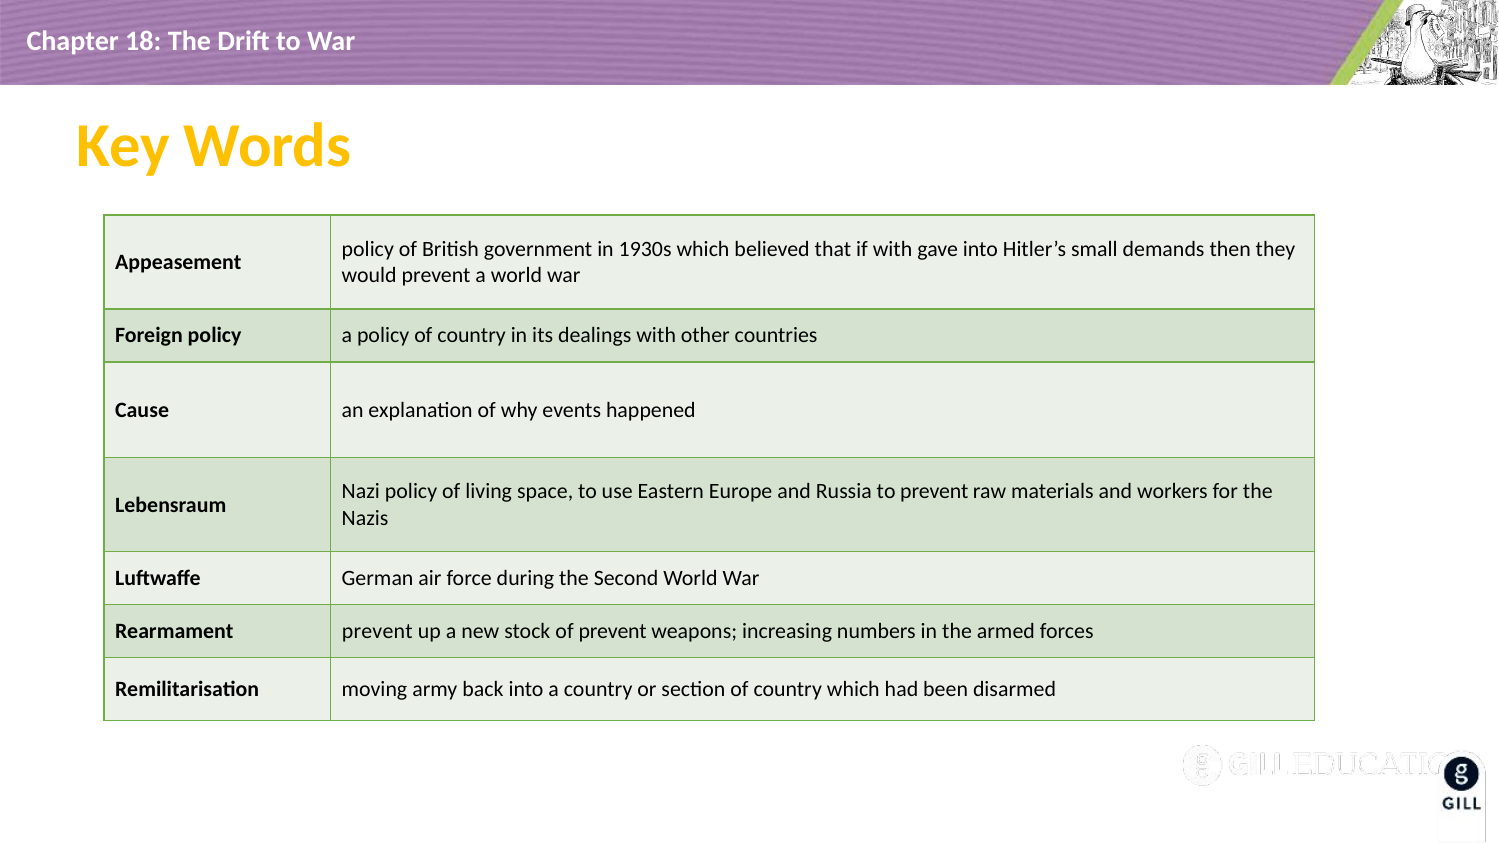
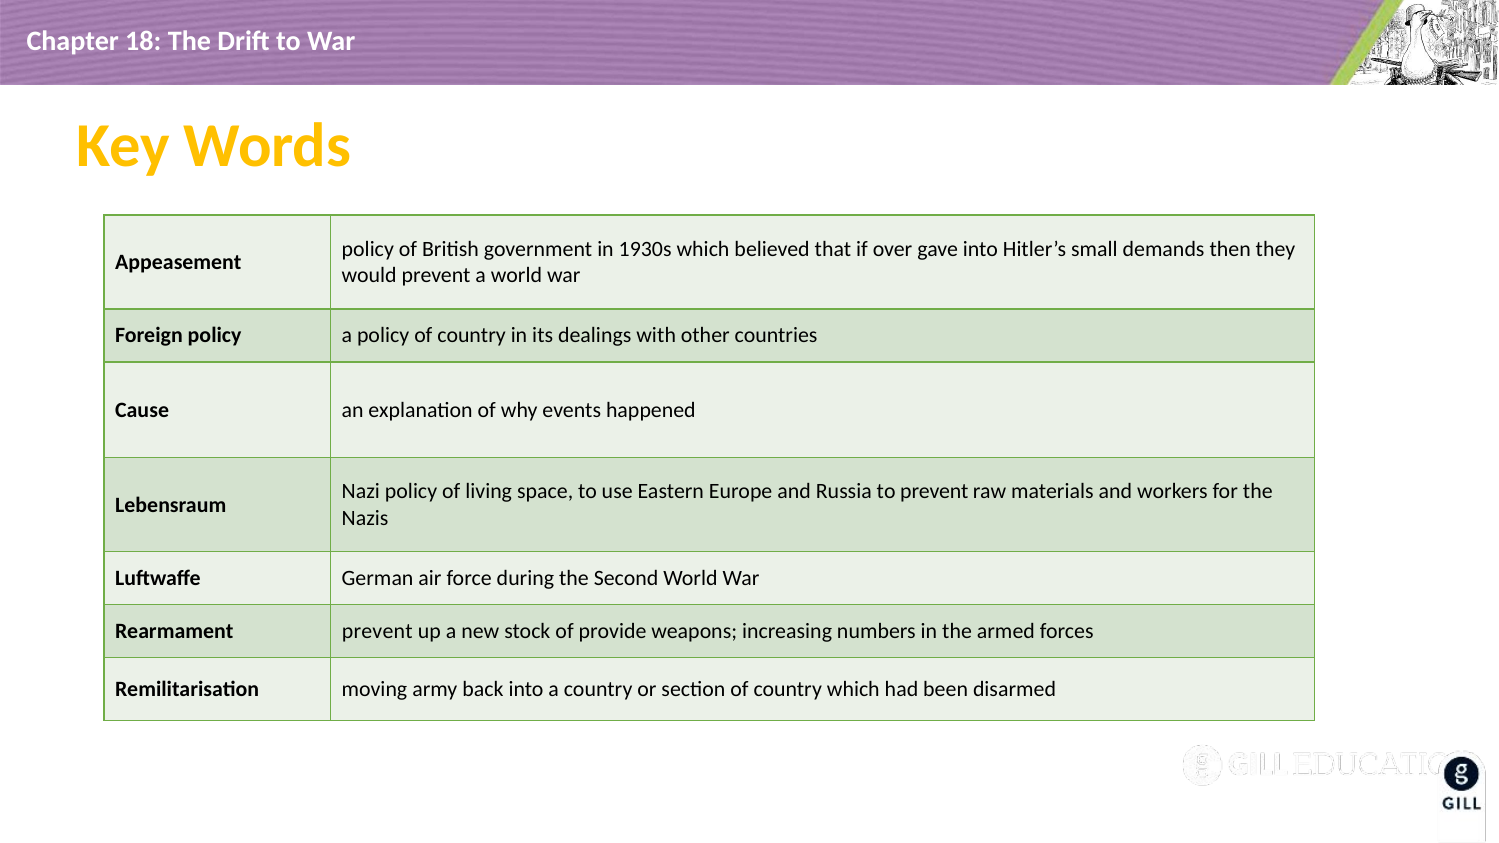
if with: with -> over (893, 249)
of prevent: prevent -> provide (613, 631)
